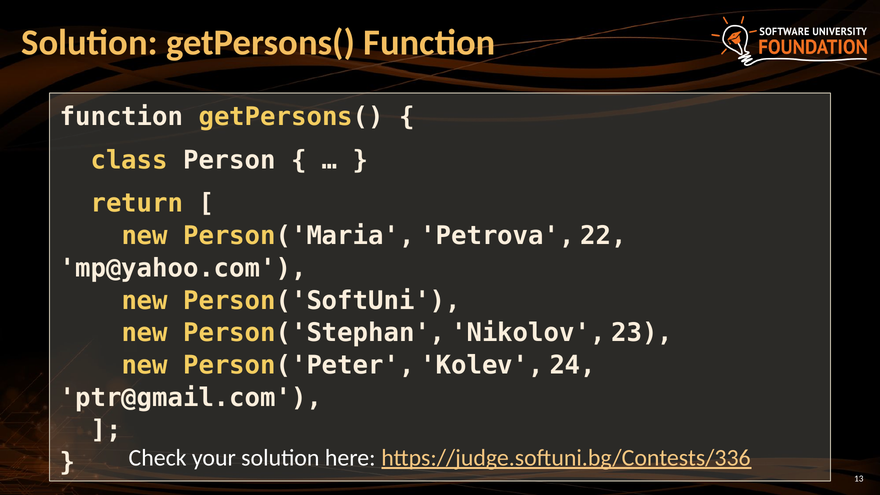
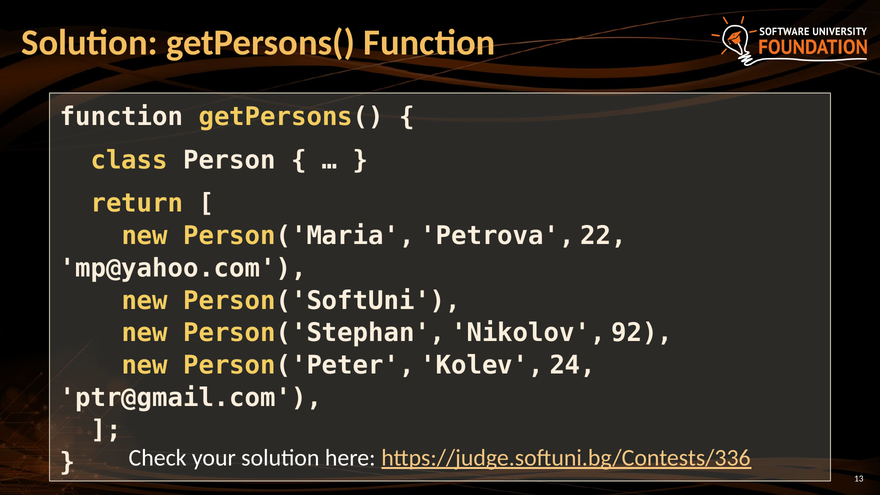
23: 23 -> 92 (642, 333)
